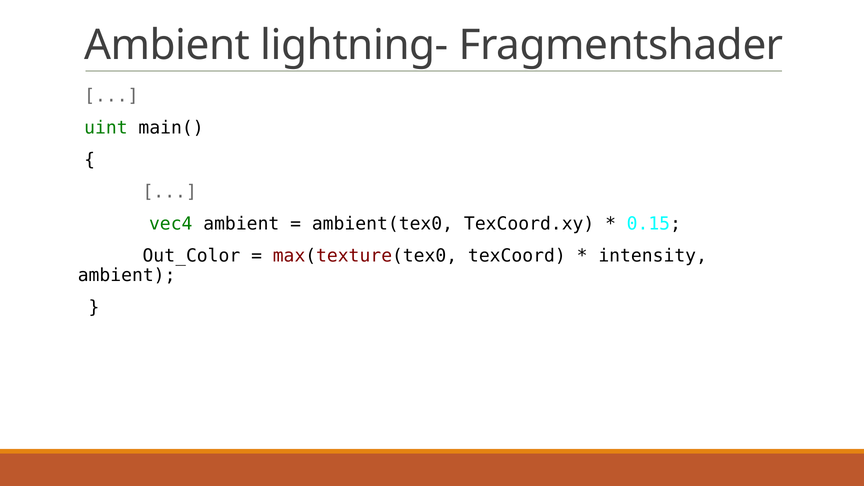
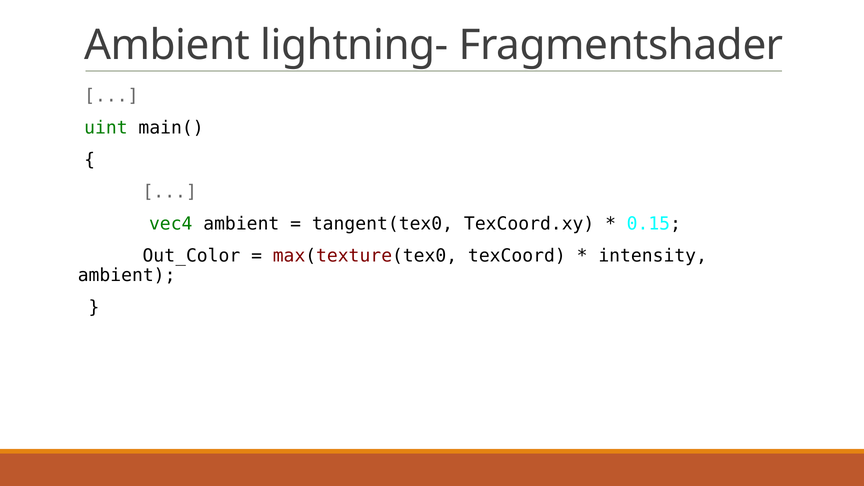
ambient(tex0: ambient(tex0 -> tangent(tex0 (382, 224)
